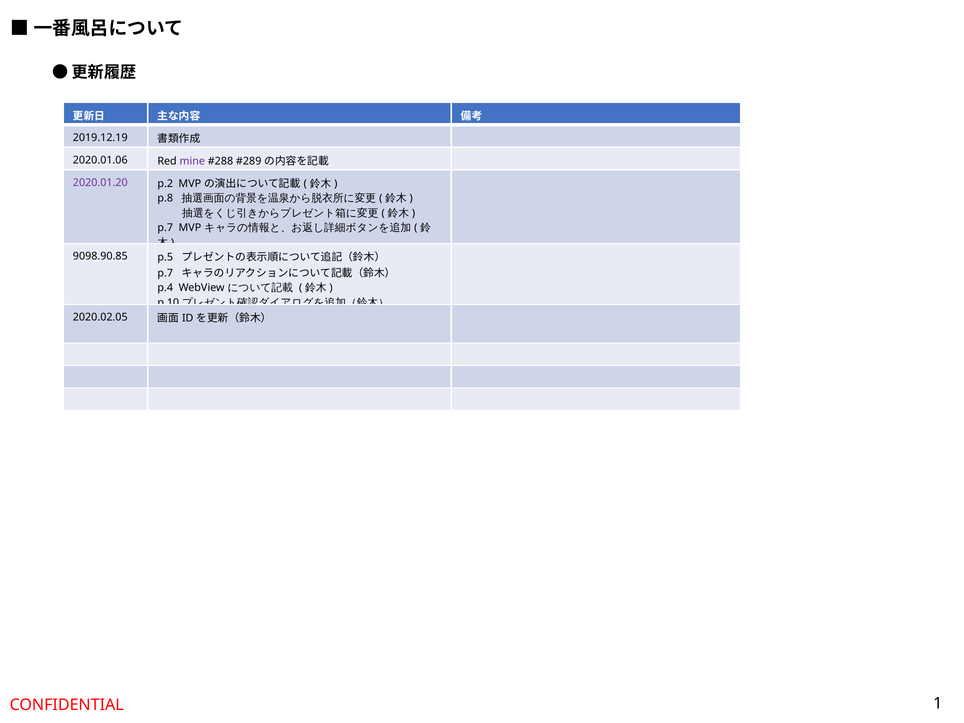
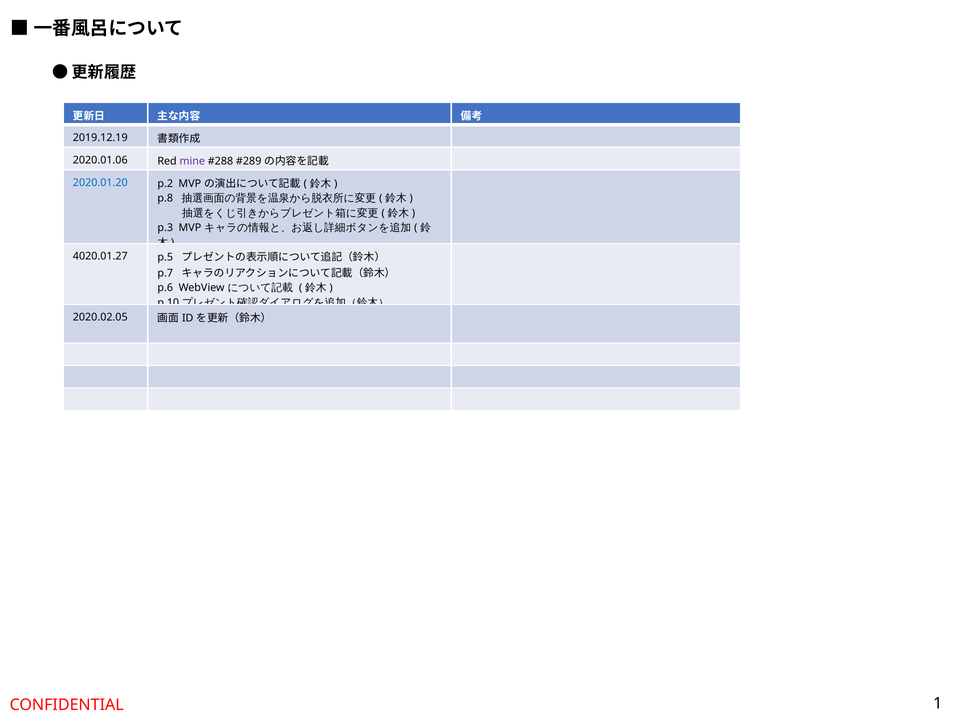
2020.01.20 colour: purple -> blue (100, 183)
p.7: p.7 -> p.3 (165, 228)
9098.90.85: 9098.90.85 -> 4020.01.27 (100, 256)
p.4: p.4 -> p.6 (165, 288)
